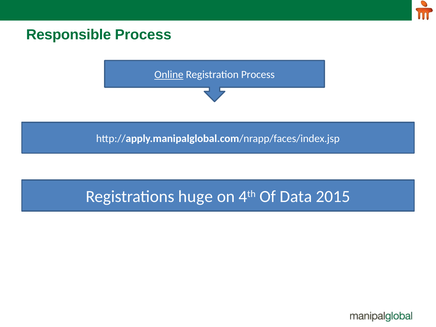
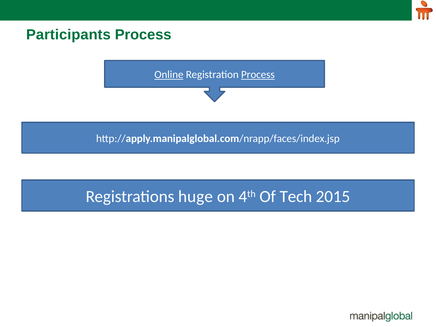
Responsible: Responsible -> Participants (68, 35)
Process underline: none -> present (258, 75)
Data: Data -> Tech (296, 197)
